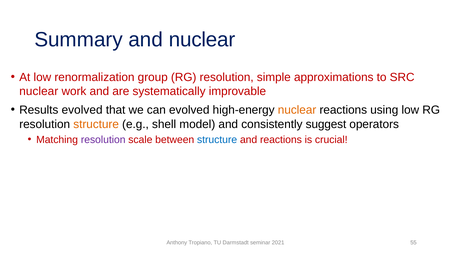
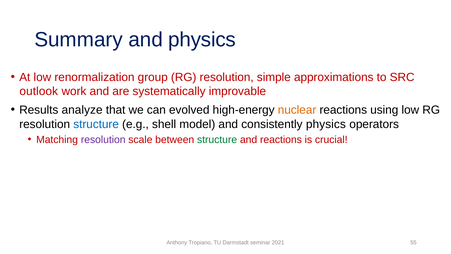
and nuclear: nuclear -> physics (202, 39)
nuclear: nuclear -> outlook (39, 91)
Results evolved: evolved -> analyze (82, 110)
structure colour: orange -> blue (96, 124)
consistently suggest: suggest -> physics (326, 124)
structure colour: blue -> green (217, 140)
